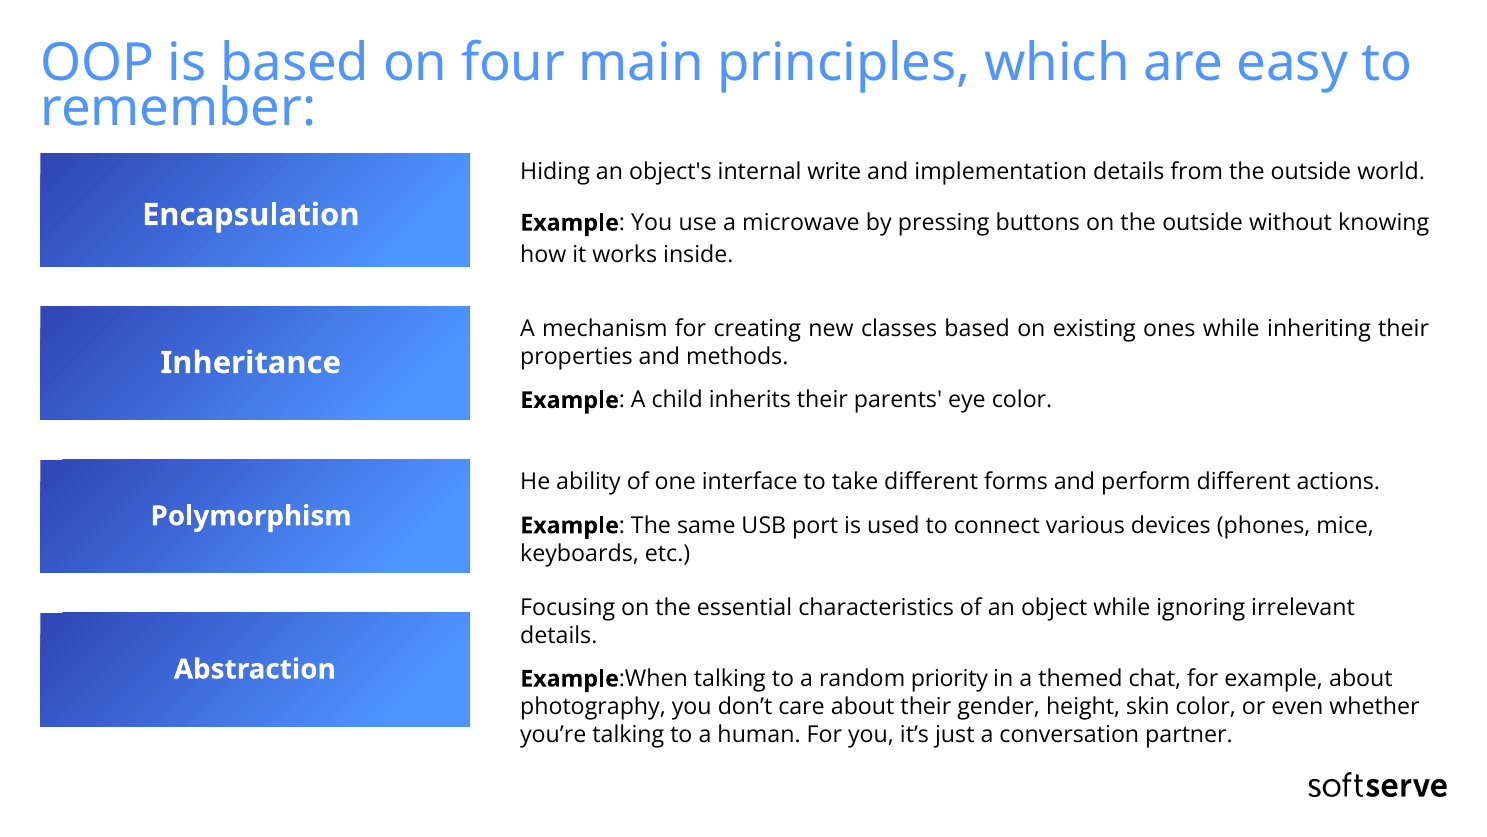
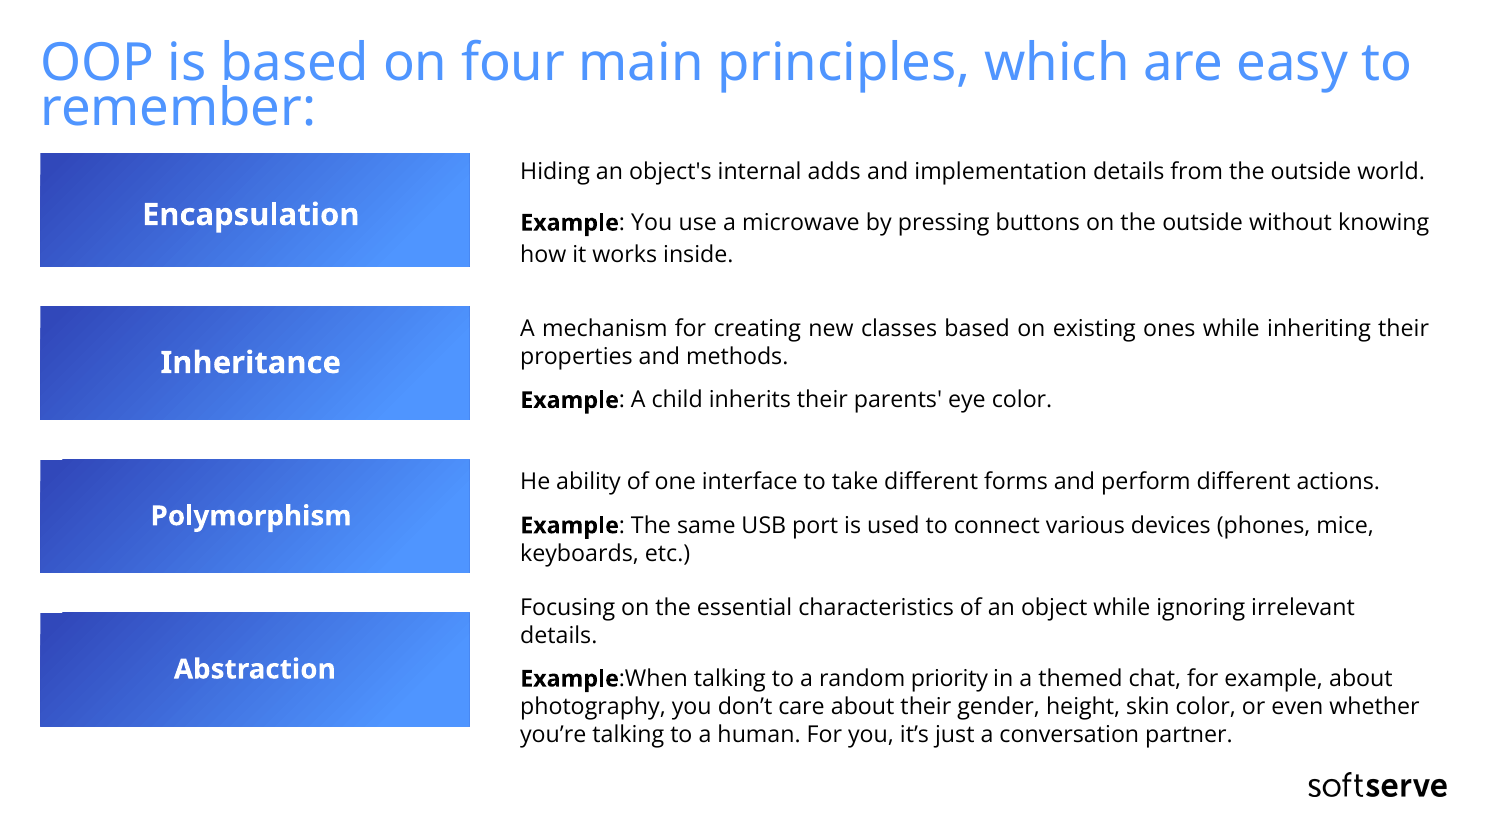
write: write -> adds (834, 172)
